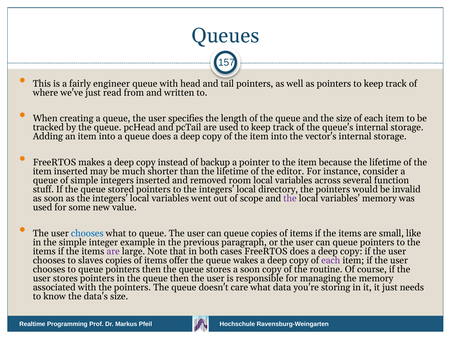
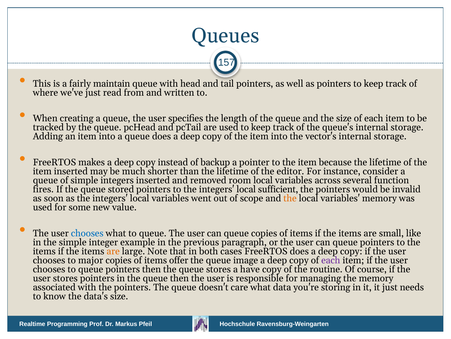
engineer: engineer -> maintain (112, 83)
stuff: stuff -> fires (43, 189)
directory: directory -> sufficient (278, 189)
the colour: purple -> orange (290, 198)
are colour: purple -> orange (113, 251)
slaves: slaves -> major (91, 260)
wakes: wakes -> image (246, 260)
a soon: soon -> have (250, 269)
